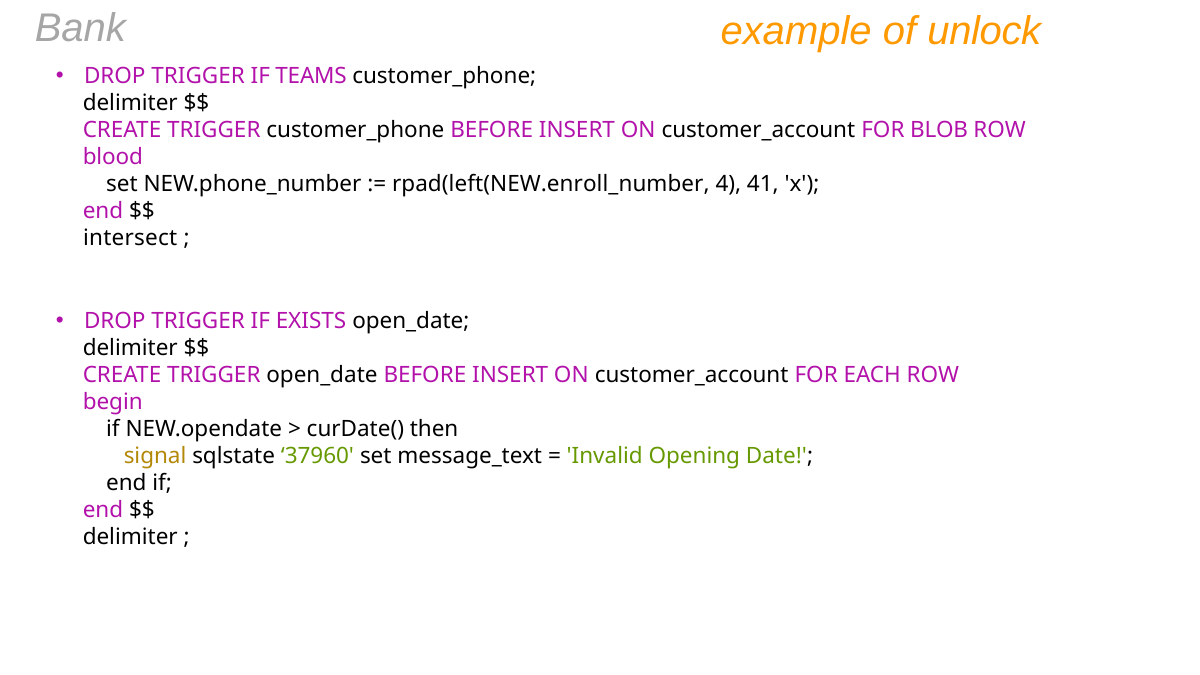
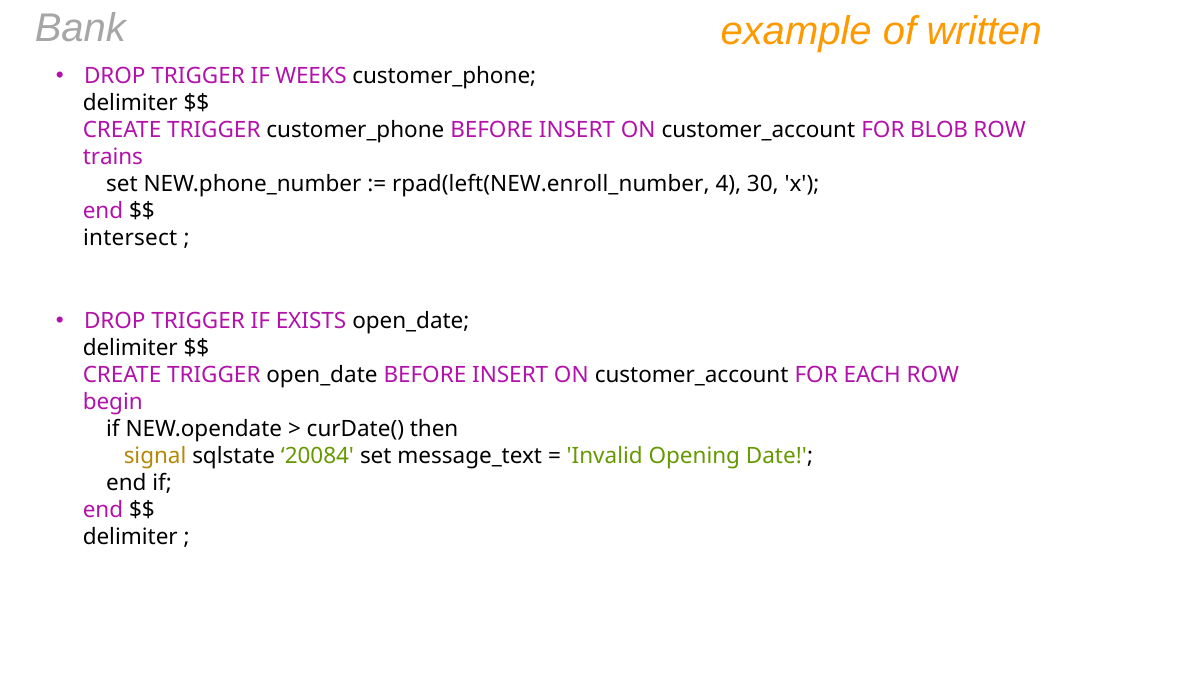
unlock: unlock -> written (984, 31)
TEAMS: TEAMS -> WEEKS (311, 76)
blood: blood -> trains (113, 157)
41: 41 -> 30 (763, 184)
37960: 37960 -> 20084 (317, 457)
